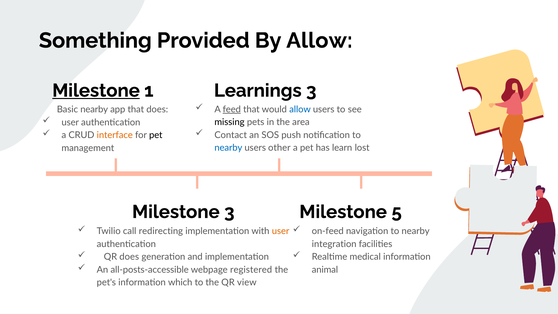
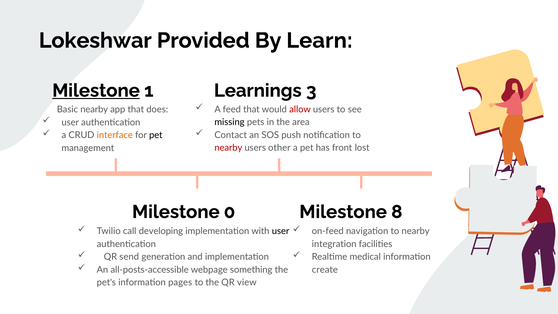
Something: Something -> Lokeshwar (95, 40)
By Allow: Allow -> Learn (319, 40)
feed underline: present -> none (232, 109)
allow colour: blue -> red (300, 109)
nearby colour: blue -> red (228, 148)
learn: learn -> front (342, 148)
Milestone 3: 3 -> 0 (229, 212)
5: 5 -> 8 (397, 212)
redirecting: redirecting -> developing (161, 231)
user colour: orange -> black (281, 231)
QR does: does -> send (129, 257)
registered: registered -> something (251, 270)
animal: animal -> create (325, 270)
which: which -> pages (180, 282)
